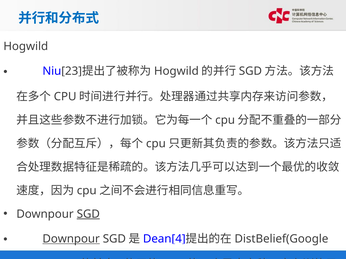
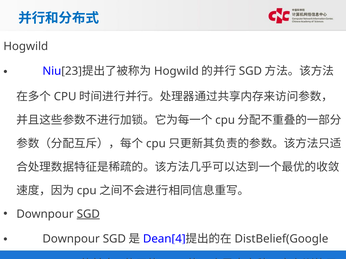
Downpour underline: present -> none (71, 239)
